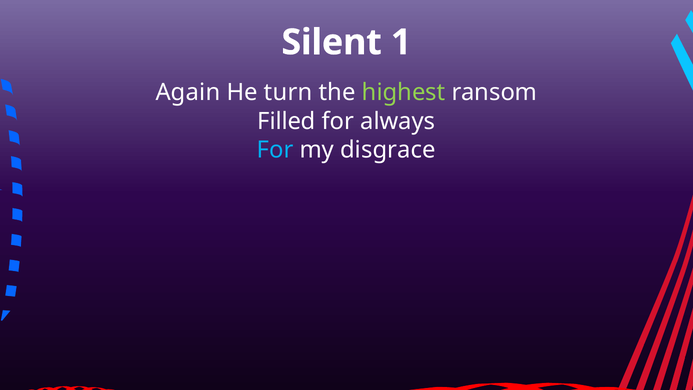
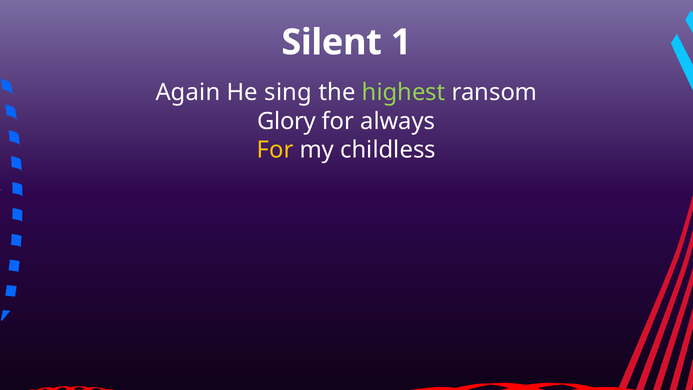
turn: turn -> sing (288, 93)
Filled: Filled -> Glory (287, 121)
For colour: light blue -> yellow (275, 150)
disgrace: disgrace -> childless (388, 150)
